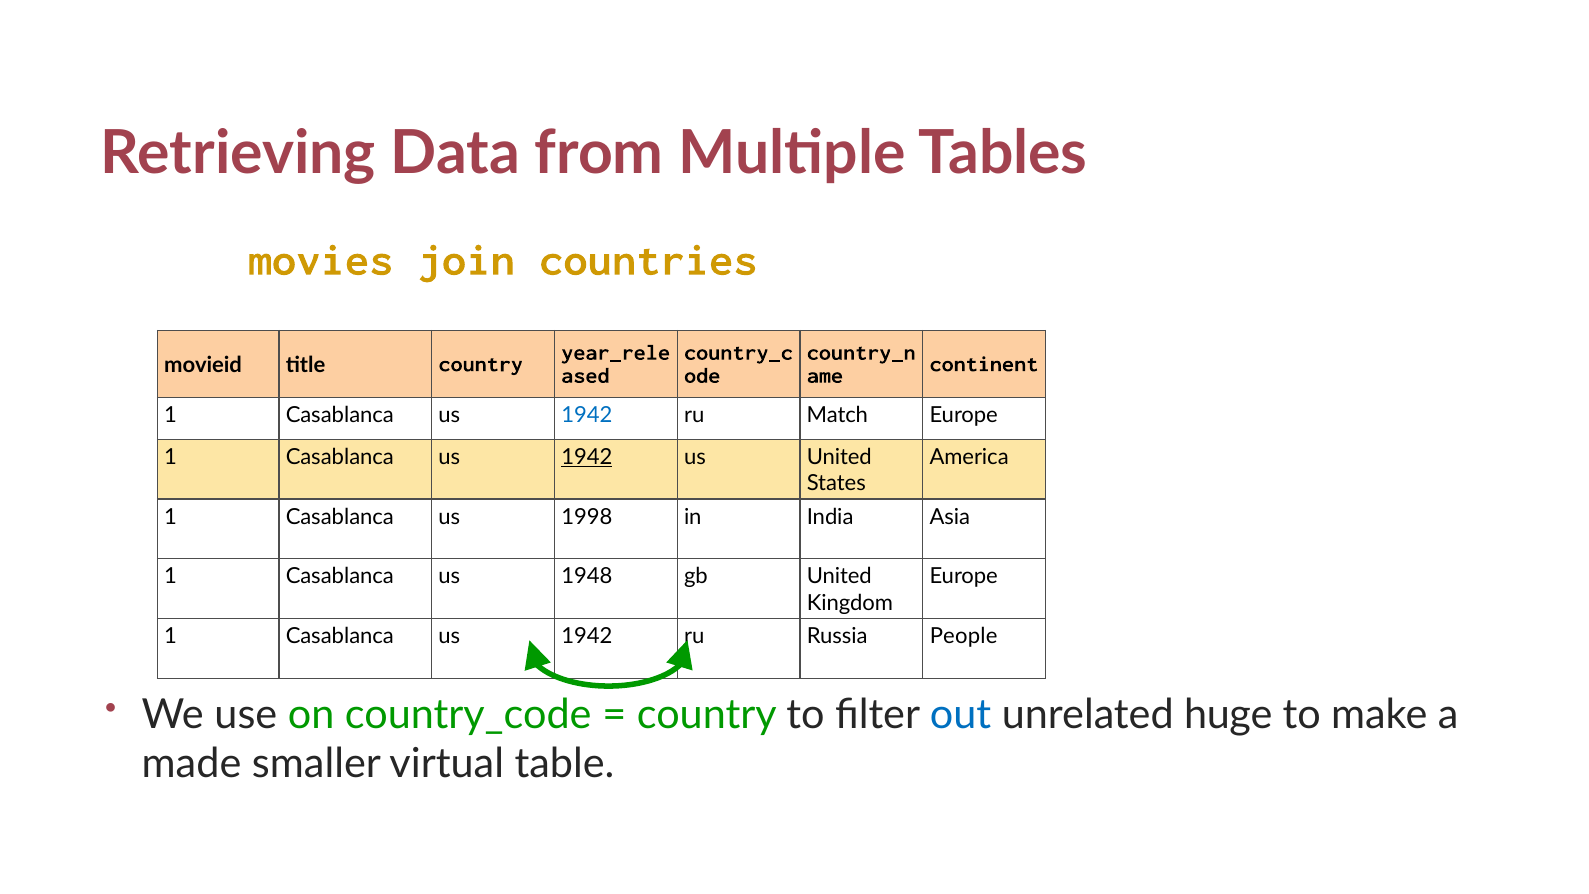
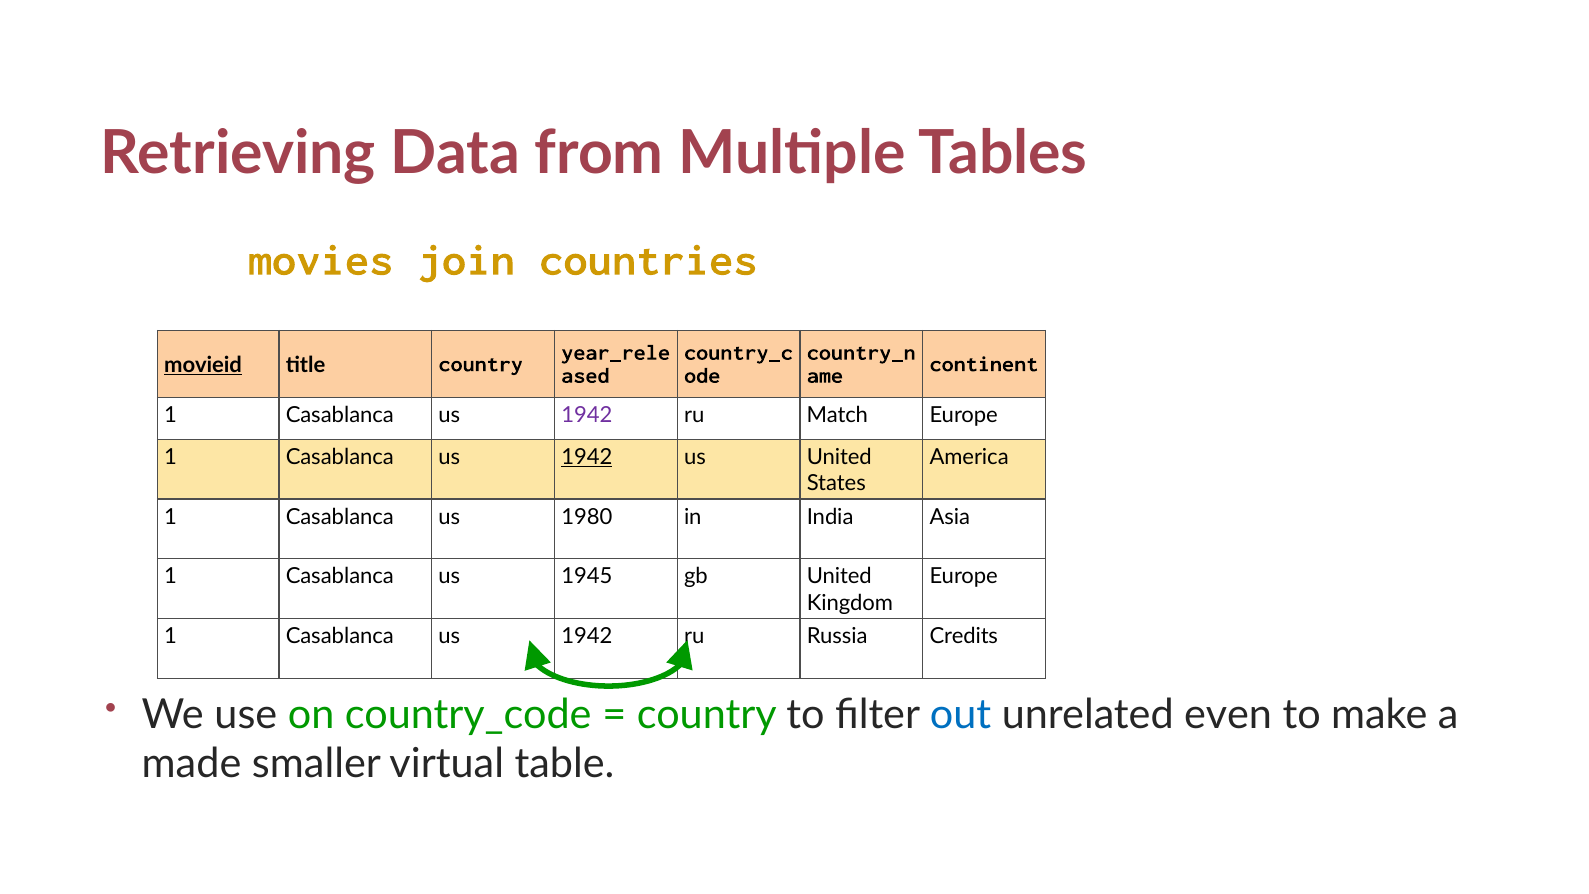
movieid underline: none -> present (203, 365)
1942 colour: blue -> purple (587, 415)
1998: 1998 -> 1980 (587, 517)
1948: 1948 -> 1945 (587, 576)
People: People -> Credits (964, 636)
huge: huge -> even (1228, 714)
